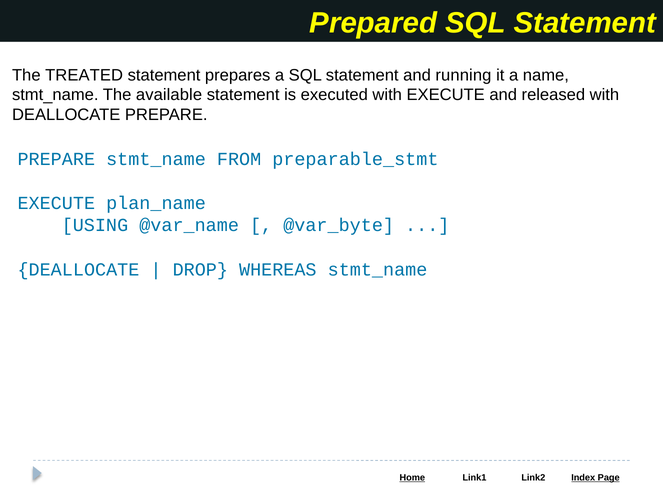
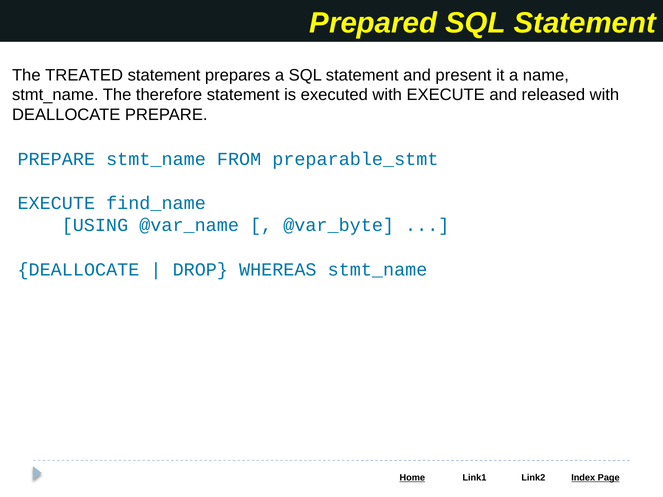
running: running -> present (463, 75)
available: available -> therefore (169, 95)
plan_name: plan_name -> find_name (156, 203)
